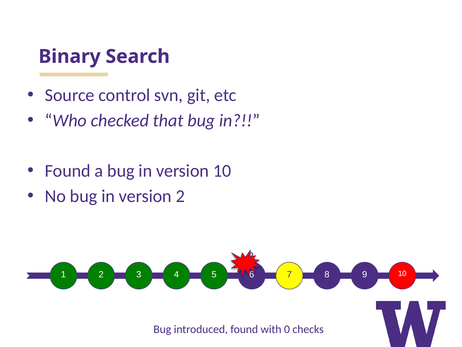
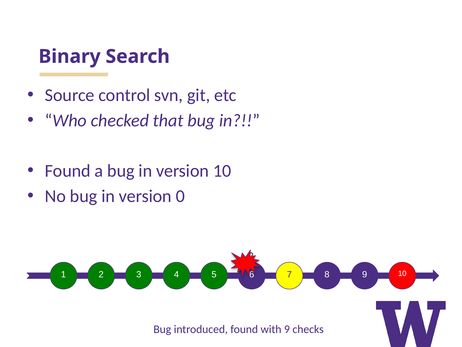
version 2: 2 -> 0 (180, 196)
with 0: 0 -> 9 (287, 329)
